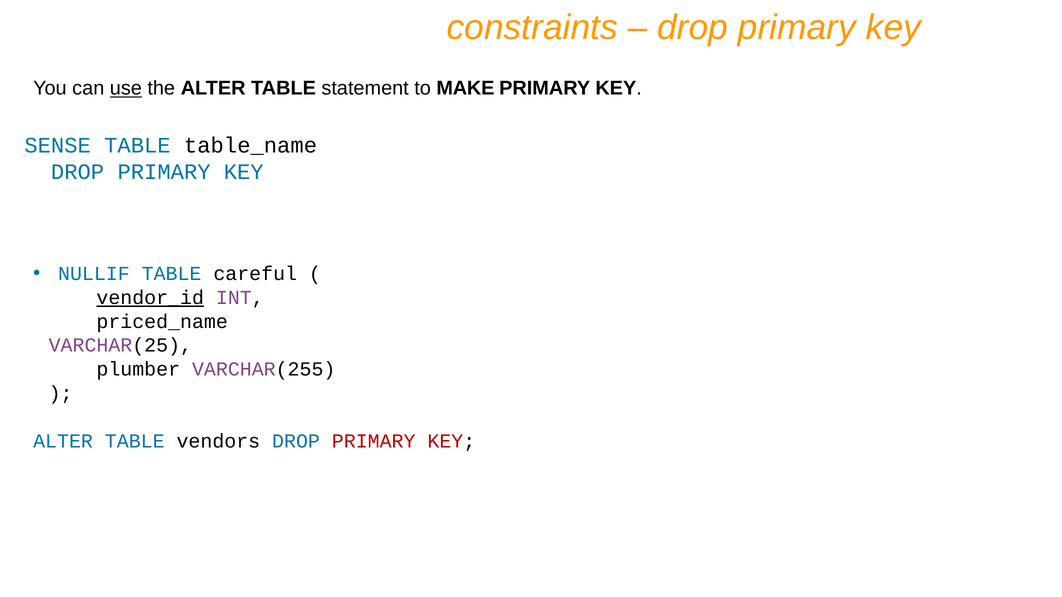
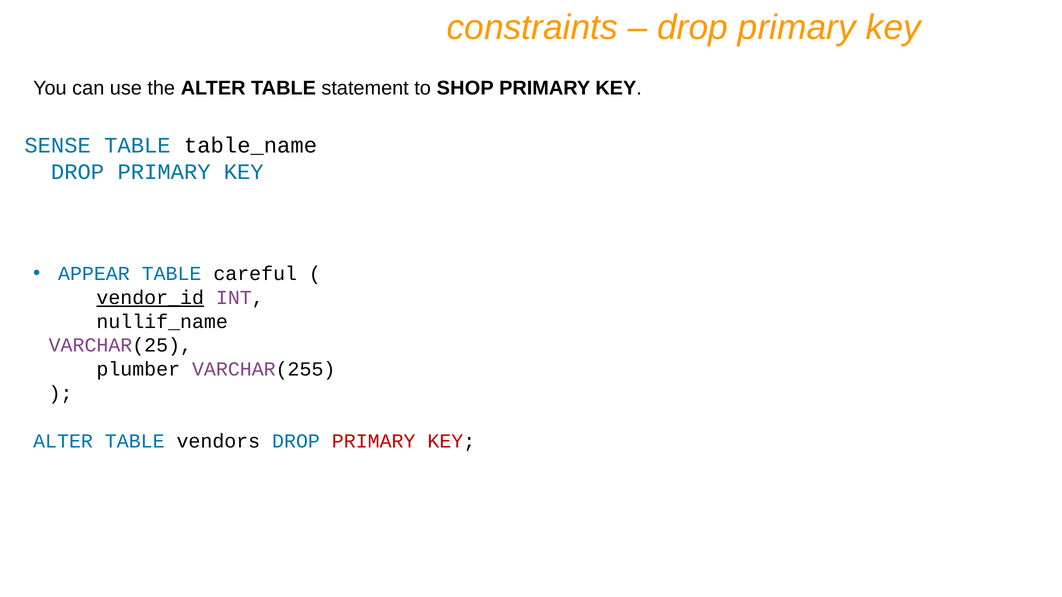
use underline: present -> none (126, 88)
MAKE: MAKE -> SHOP (465, 88)
NULLIF: NULLIF -> APPEAR (94, 274)
priced_name: priced_name -> nullif_name (162, 322)
